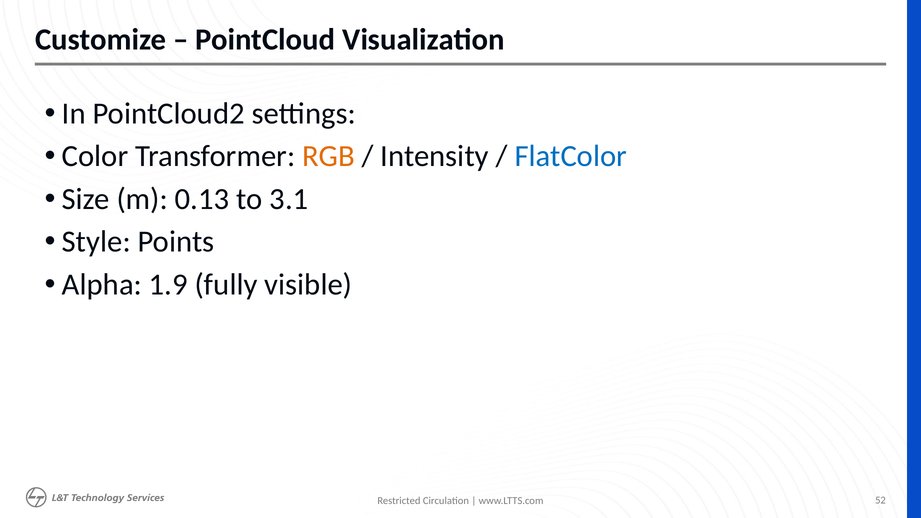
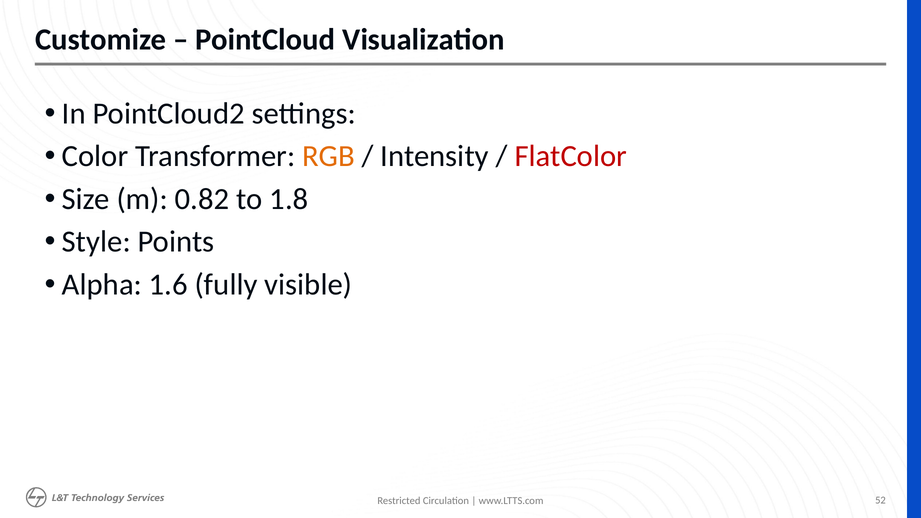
FlatColor colour: blue -> red (571, 156)
0.13: 0.13 -> 0.82 (202, 199)
3.1: 3.1 -> 1.8 (289, 199)
1.9: 1.9 -> 1.6 (168, 285)
